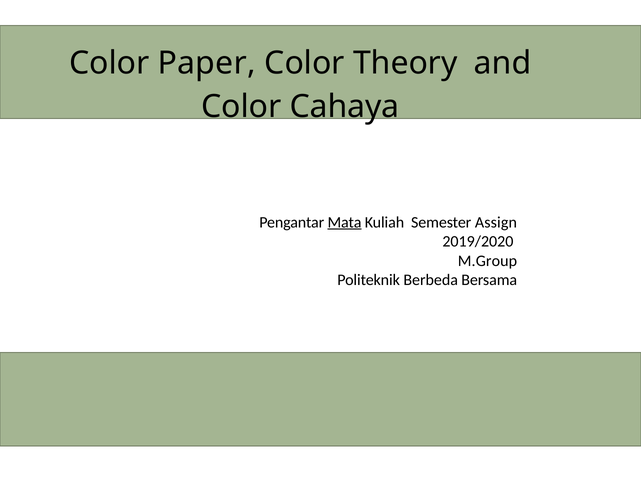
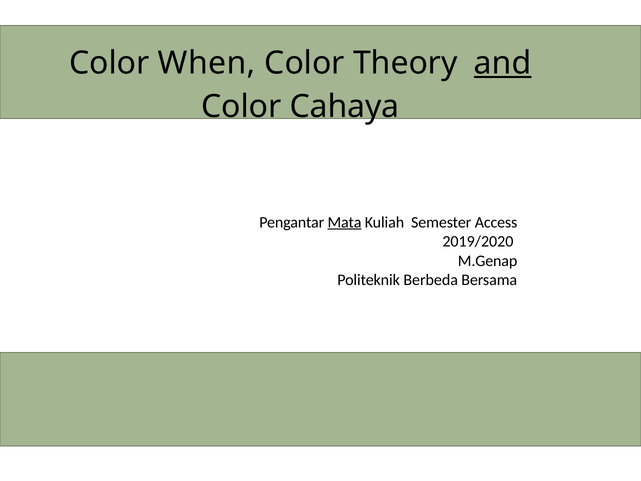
Paper: Paper -> When (207, 63)
and underline: none -> present (503, 63)
Assign: Assign -> Access (496, 222)
M.Group: M.Group -> M.Genap (488, 261)
